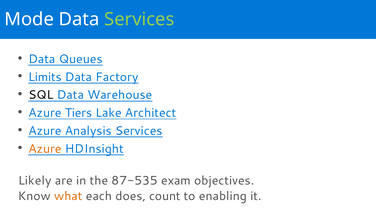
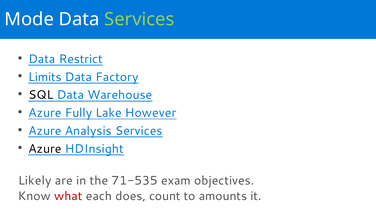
Queues: Queues -> Restrict (81, 59)
Tiers: Tiers -> Fully (79, 113)
Architect: Architect -> However (151, 113)
Azure colour: orange -> black (45, 149)
87-535: 87-535 -> 71-535 (135, 181)
what colour: orange -> red (68, 197)
enabling: enabling -> amounts (223, 197)
